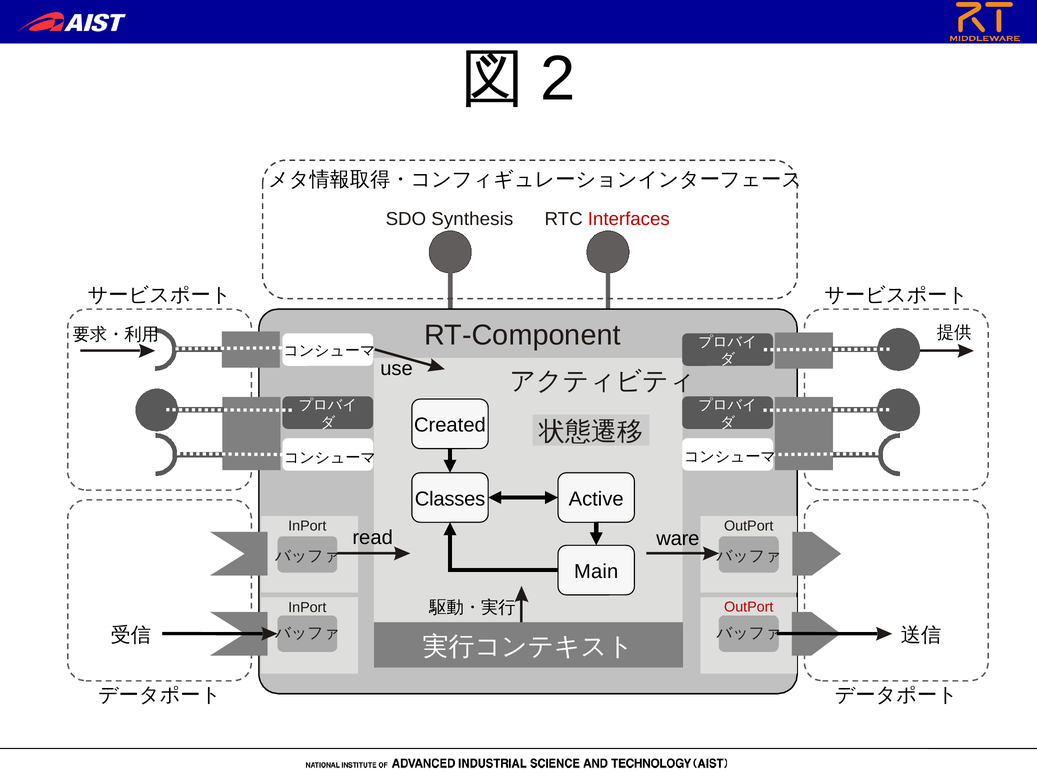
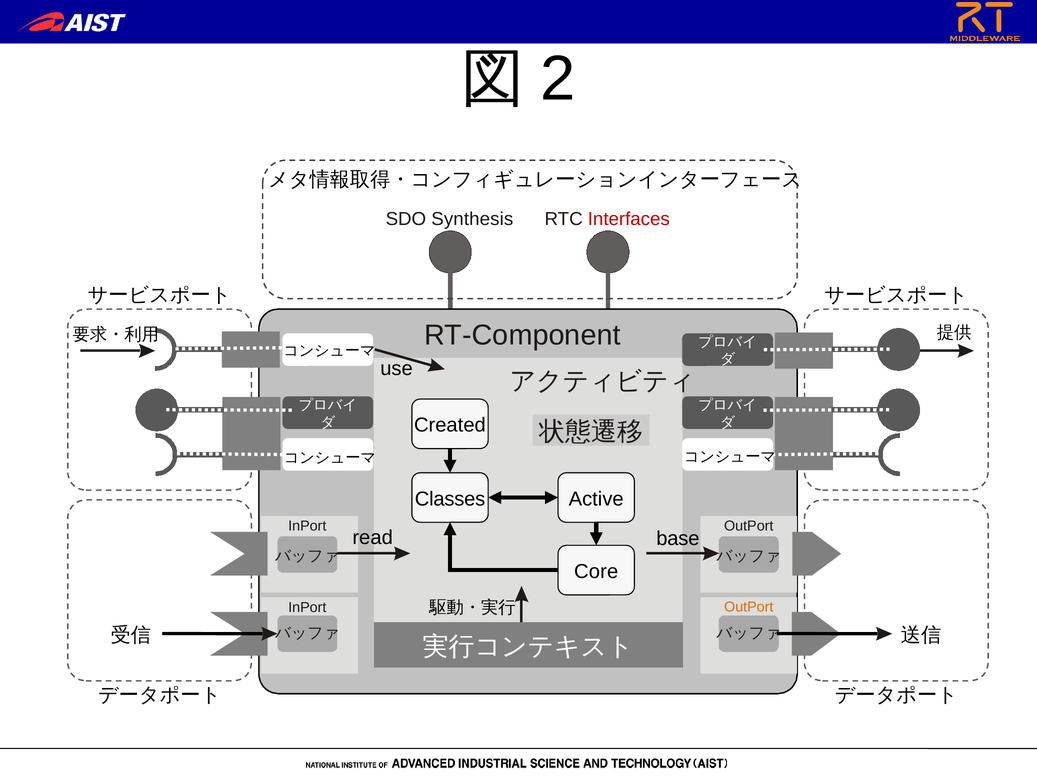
ware: ware -> base (678, 538)
Main: Main -> Core (596, 571)
OutPort colour: red -> orange (749, 607)
